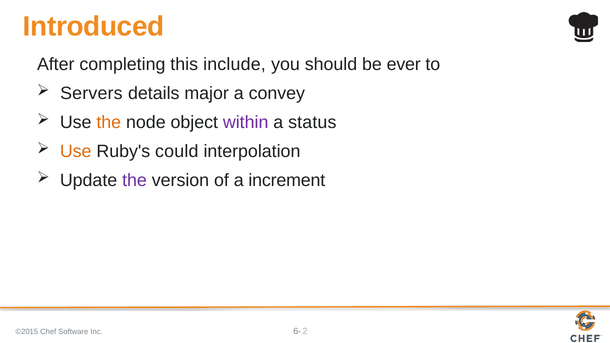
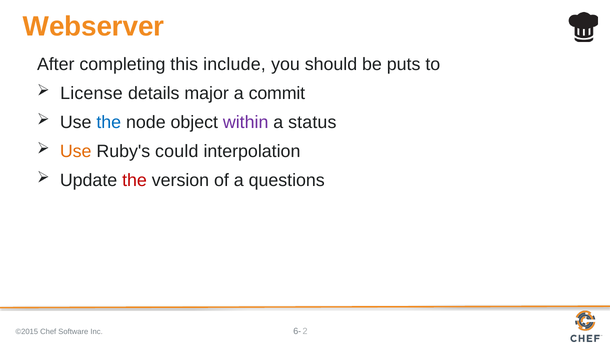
Introduced: Introduced -> Webserver (94, 26)
ever: ever -> puts (404, 64)
Servers: Servers -> License (91, 93)
convey: convey -> commit (277, 93)
the colour: orange -> blue (109, 122)
the colour: purple -> red (135, 180)
increment: increment -> questions (287, 180)
